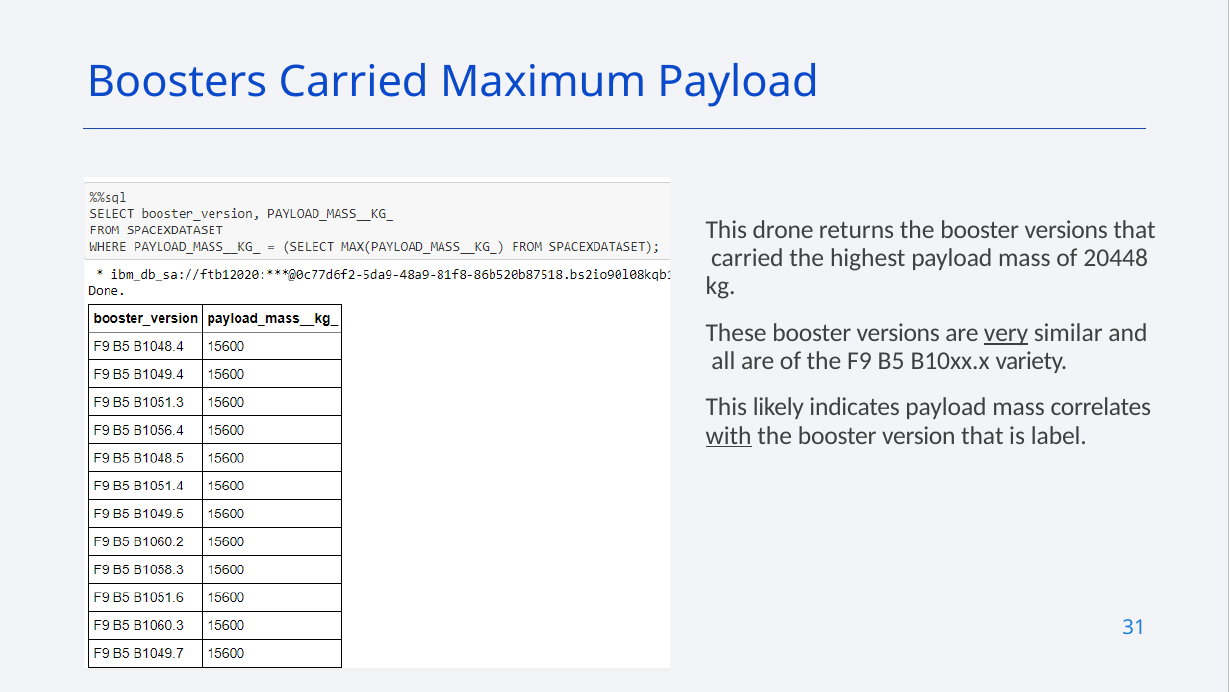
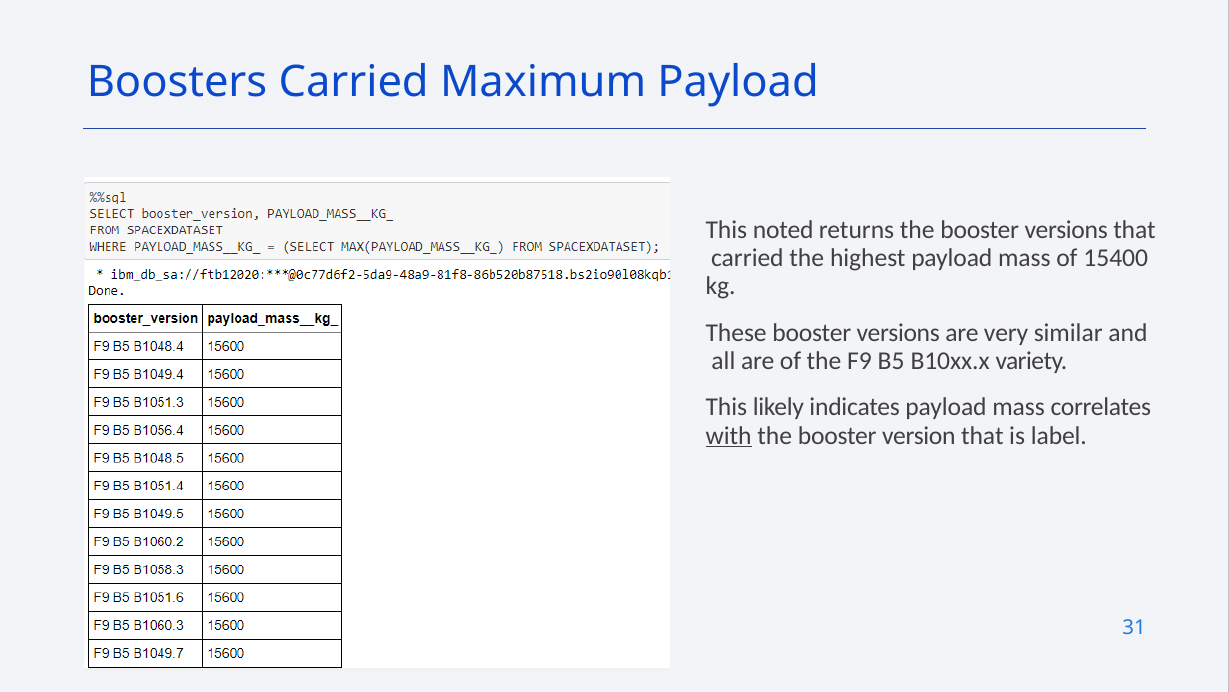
drone: drone -> noted (783, 230)
20448: 20448 -> 15400 (1116, 258)
very underline: present -> none (1006, 333)
